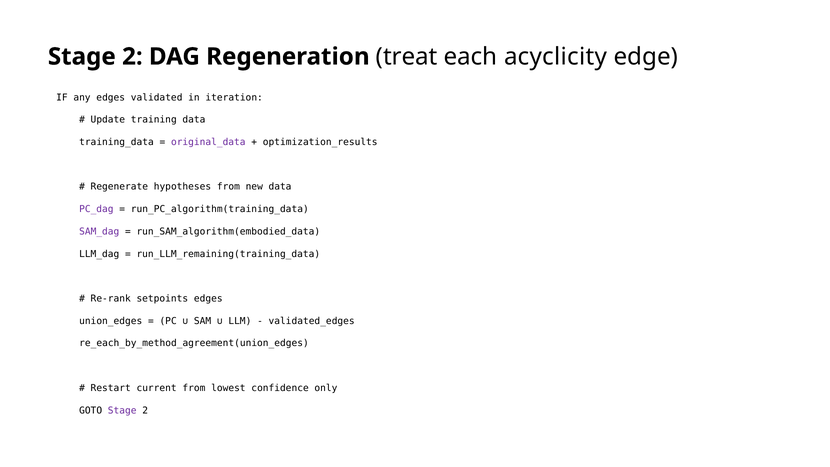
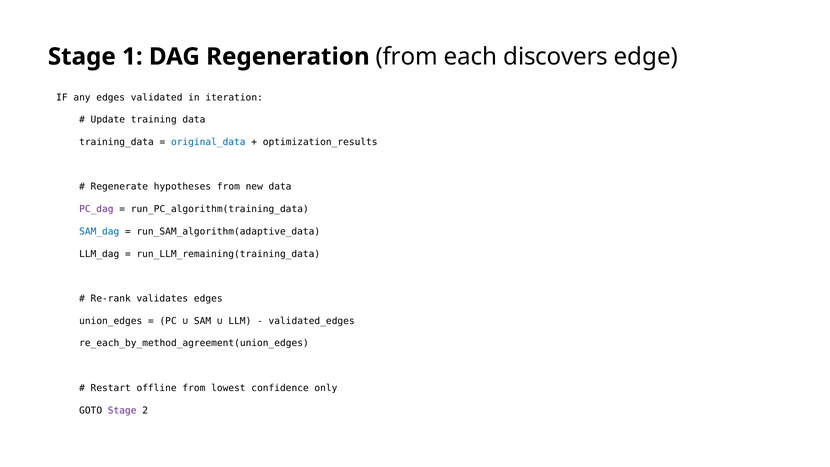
2: 2 -> 1 (132, 57)
Regeneration treat: treat -> from (407, 57)
acyclicity: acyclicity -> discovers (556, 57)
original_data colour: purple -> blue (208, 142)
SAM_dag colour: purple -> blue (99, 231)
run_SAM_algorithm(embodied_data: run_SAM_algorithm(embodied_data -> run_SAM_algorithm(adaptive_data (228, 231)
setpoints: setpoints -> validates (162, 299)
current: current -> offline (157, 388)
